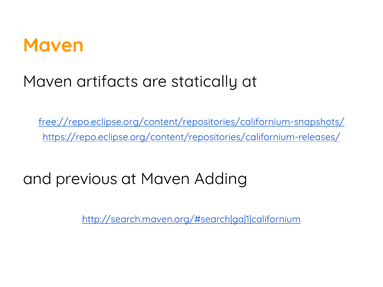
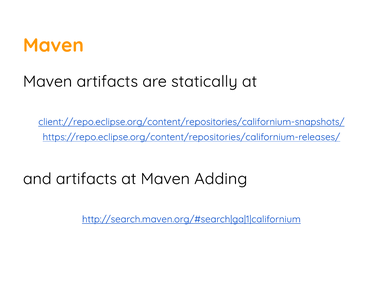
free://repo.eclipse.org/content/repositories/californium-snapshots/: free://repo.eclipse.org/content/repositories/californium-snapshots/ -> client://repo.eclipse.org/content/repositories/californium-snapshots/ (191, 122)
and previous: previous -> artifacts (86, 179)
